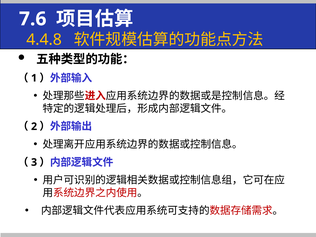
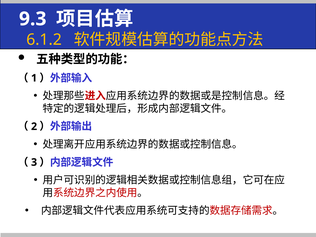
7.6: 7.6 -> 9.3 (33, 19)
4.4.8: 4.4.8 -> 6.1.2 (44, 40)
